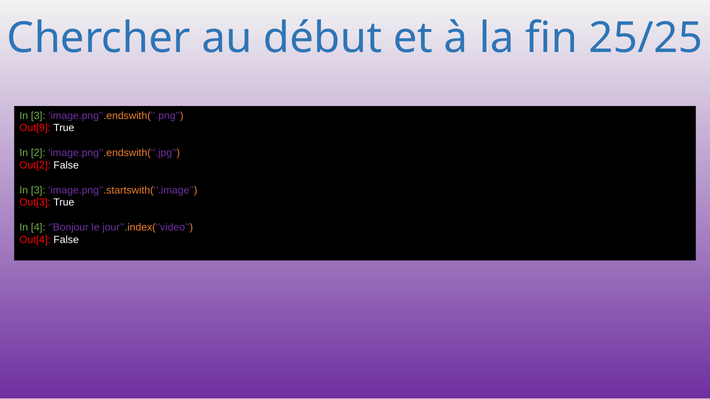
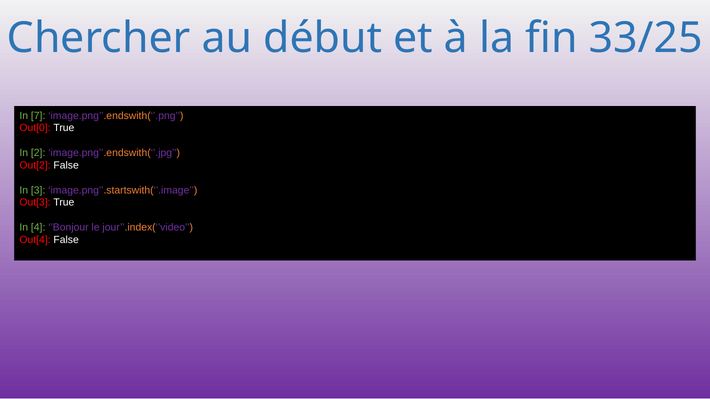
25/25: 25/25 -> 33/25 (646, 38)
3: 3 -> 7 (38, 116)
Out[9: Out[9 -> Out[0 (35, 128)
